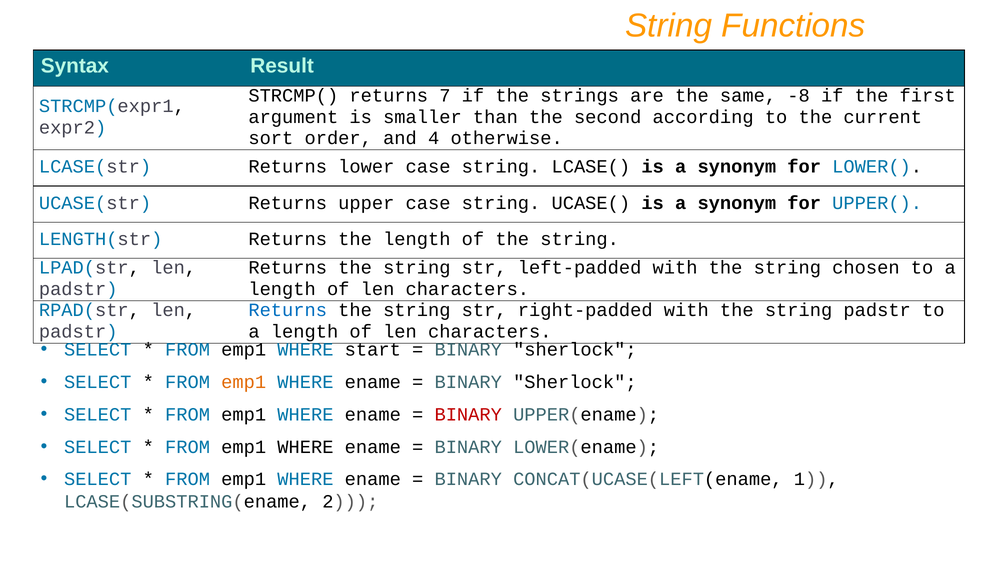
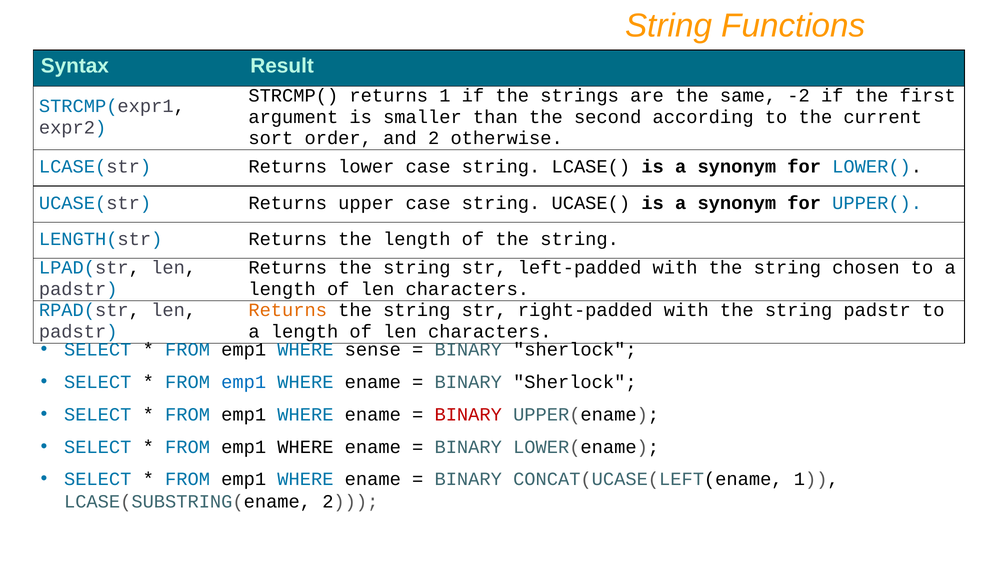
returns 7: 7 -> 1 (445, 96)
-8: -8 -> -2 (799, 96)
and 4: 4 -> 2 (434, 138)
Returns colour: blue -> orange (288, 310)
start: start -> sense (373, 350)
emp1 colour: orange -> blue (244, 382)
